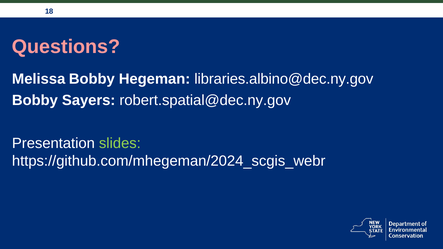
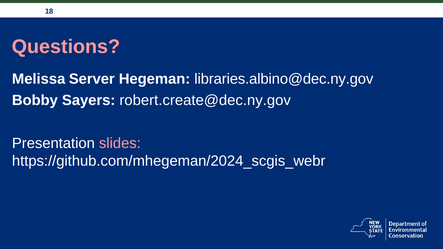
Melissa Bobby: Bobby -> Server (92, 79)
robert.spatial@dec.ny.gov: robert.spatial@dec.ny.gov -> robert.create@dec.ny.gov (205, 101)
slides colour: light green -> pink (120, 143)
